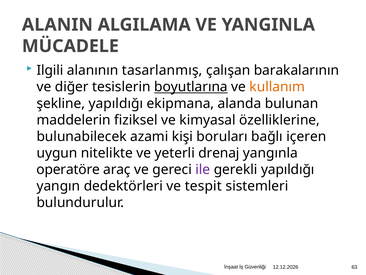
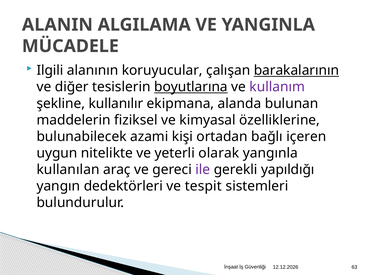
tasarlanmış: tasarlanmış -> koruyucular (162, 70)
barakalarının underline: none -> present (296, 70)
kullanım colour: orange -> purple (277, 87)
şekline yapıldığı: yapıldığı -> kullanılır (116, 103)
boruları: boruları -> ortadan (222, 136)
drenaj: drenaj -> olarak (219, 153)
operatöre: operatöre -> kullanılan (68, 169)
